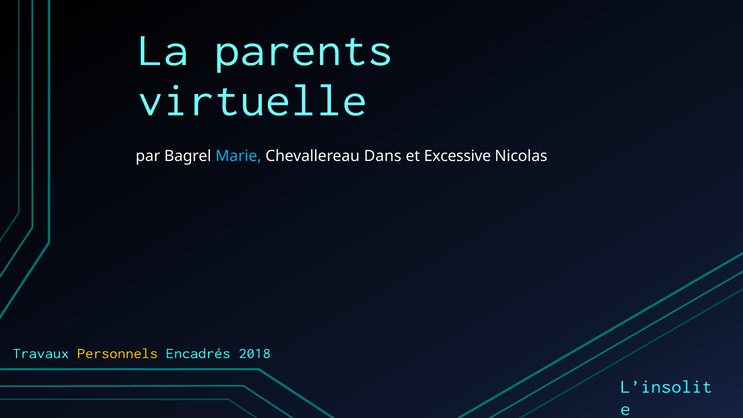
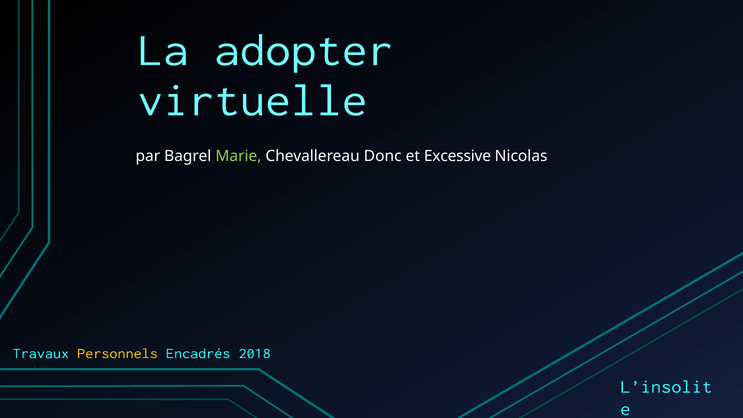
parents: parents -> adopter (304, 50)
Marie colour: light blue -> light green (238, 156)
Dans: Dans -> Donc (383, 156)
